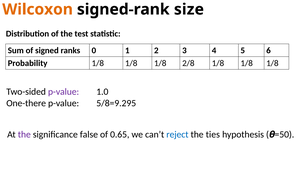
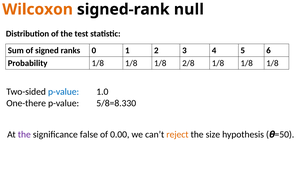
size: size -> null (189, 9)
p-value colour: purple -> blue (64, 92)
5/8=9.295: 5/8=9.295 -> 5/8=8.330 (116, 103)
0.65: 0.65 -> 0.00 (120, 134)
reject colour: blue -> orange (177, 134)
ties: ties -> size (213, 134)
